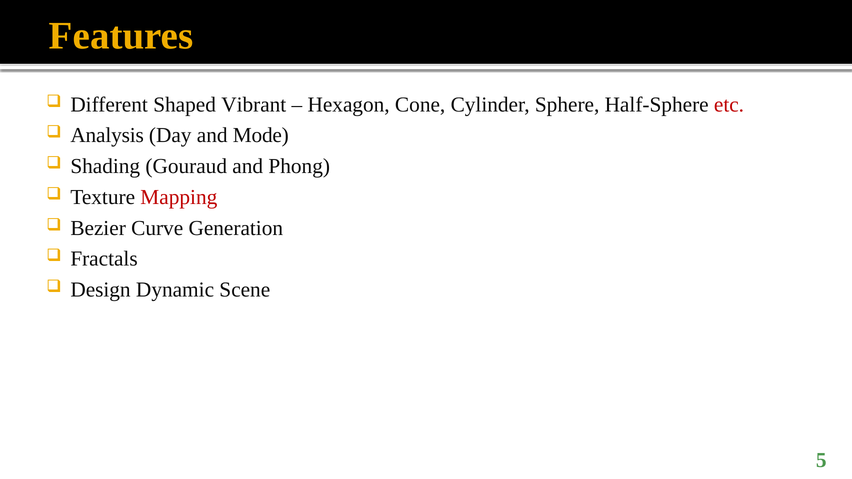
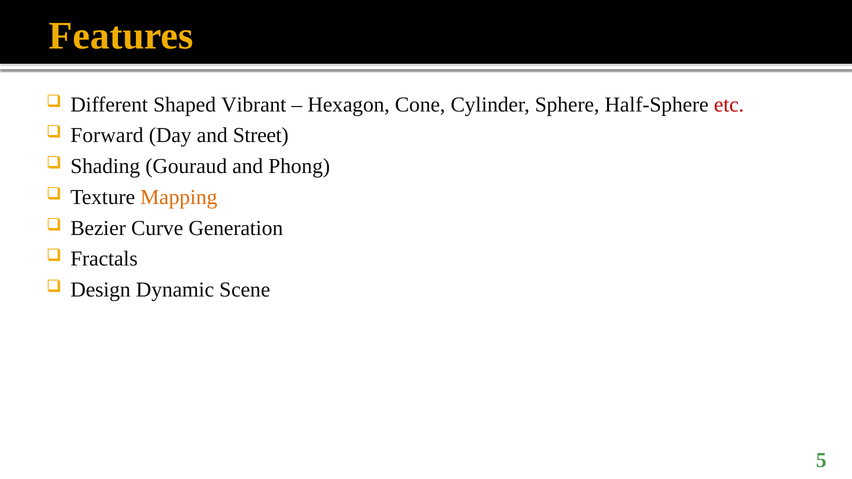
Analysis: Analysis -> Forward (107, 135)
Mode: Mode -> Street (261, 135)
Mapping colour: red -> orange (179, 197)
